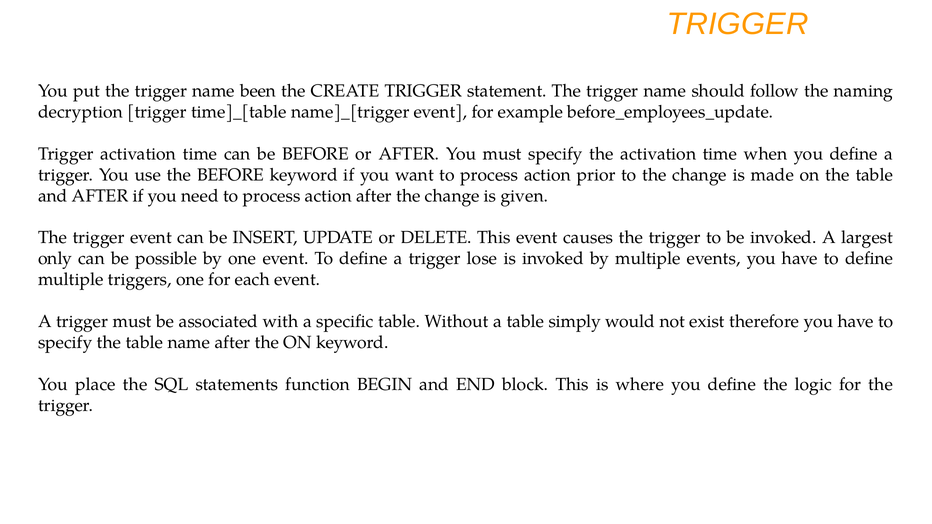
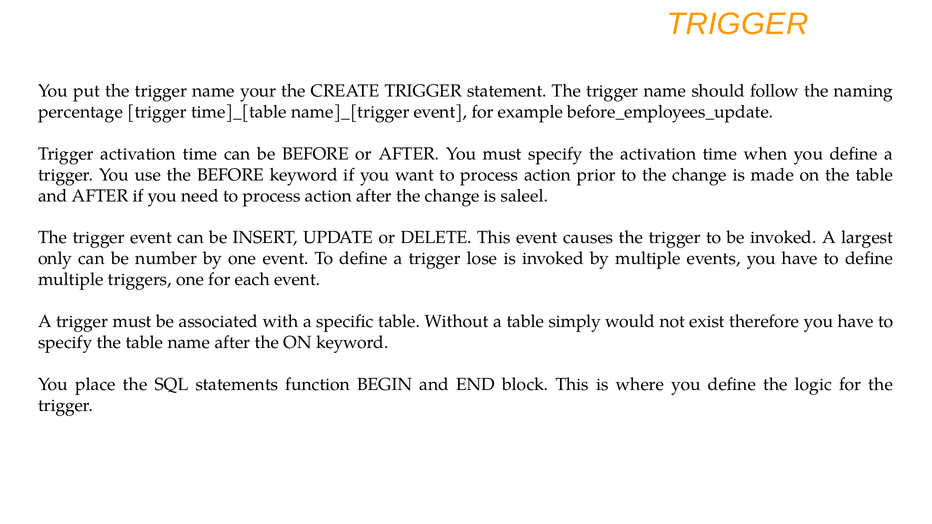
been: been -> your (258, 91)
decryption: decryption -> percentage (80, 112)
given: given -> saleel (524, 196)
possible: possible -> number (166, 259)
